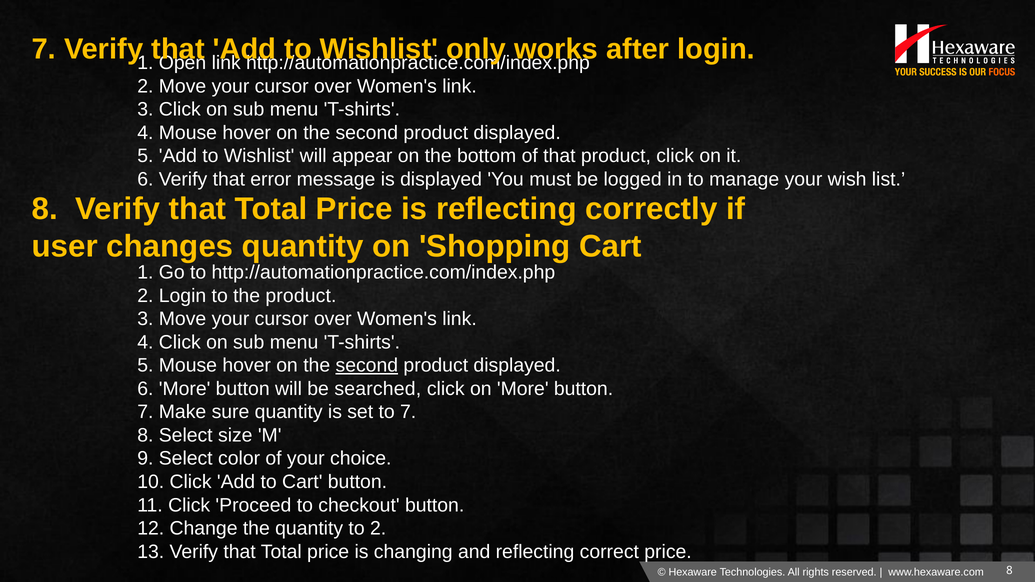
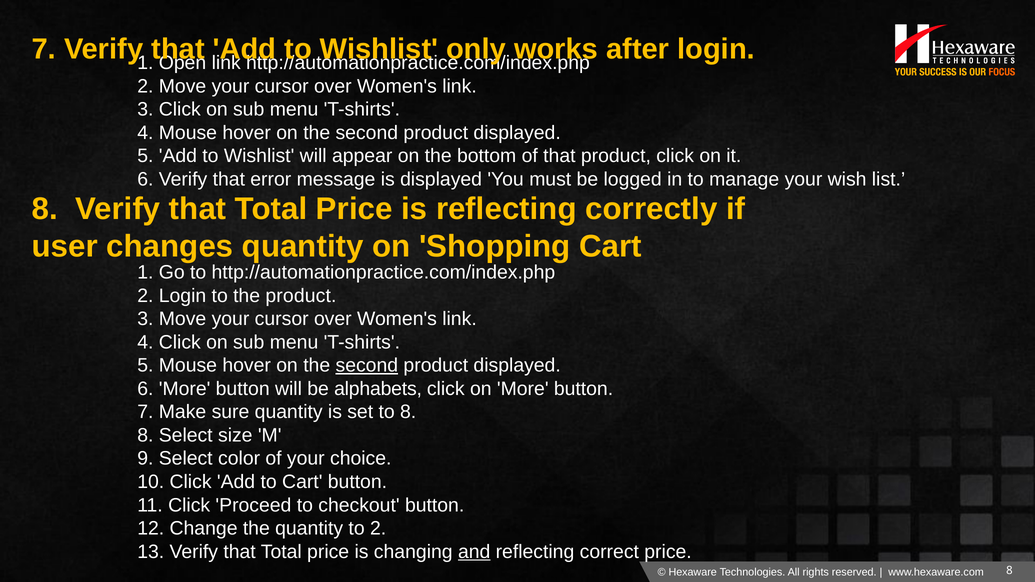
searched: searched -> alphabets (378, 389)
to 7: 7 -> 8 (408, 412)
and underline: none -> present (474, 552)
